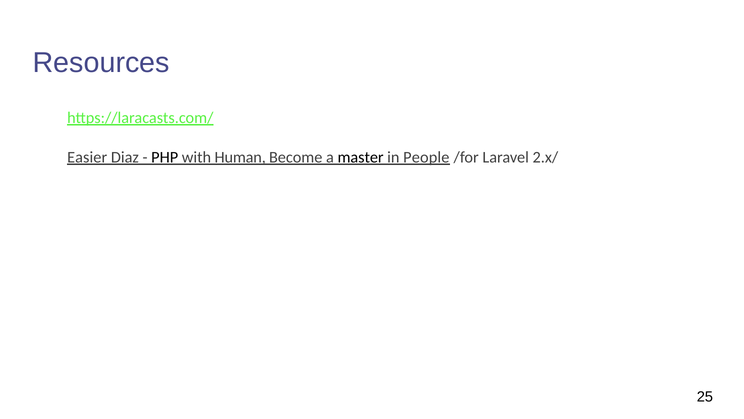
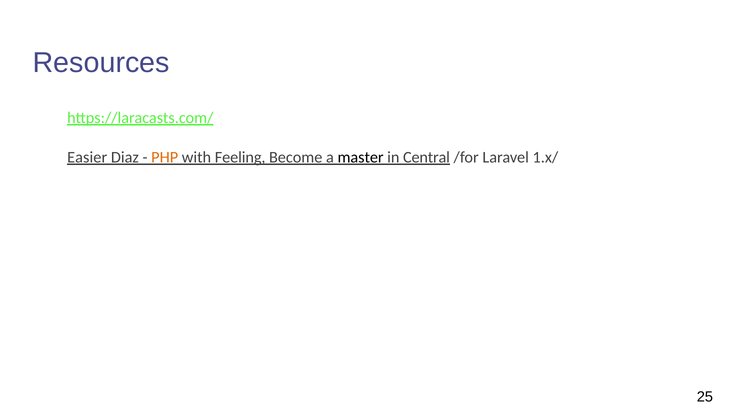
PHP colour: black -> orange (165, 157)
Human: Human -> Feeling (240, 157)
People: People -> Central (426, 157)
2.x/: 2.x/ -> 1.x/ (545, 157)
